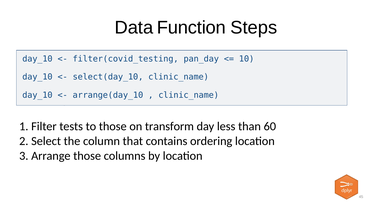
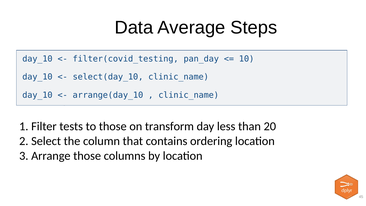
Function: Function -> Average (191, 28)
60: 60 -> 20 (270, 126)
